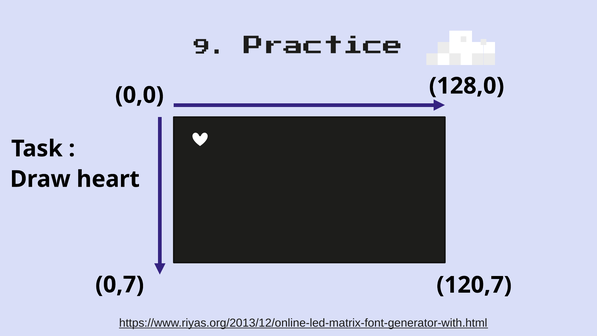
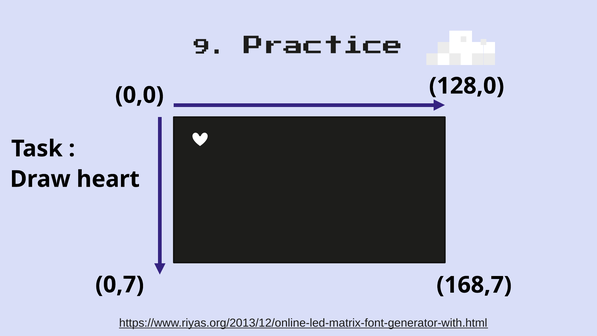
120,7: 120,7 -> 168,7 (474, 285)
